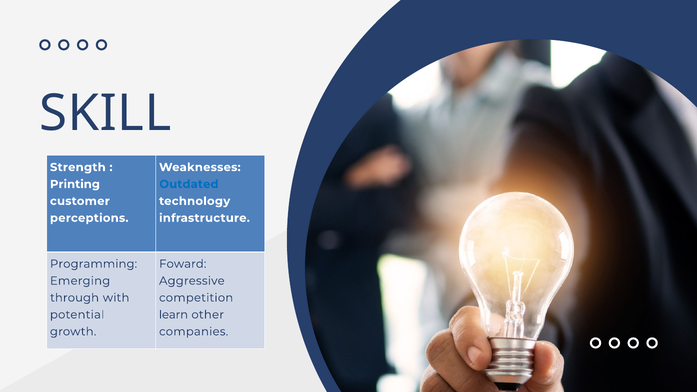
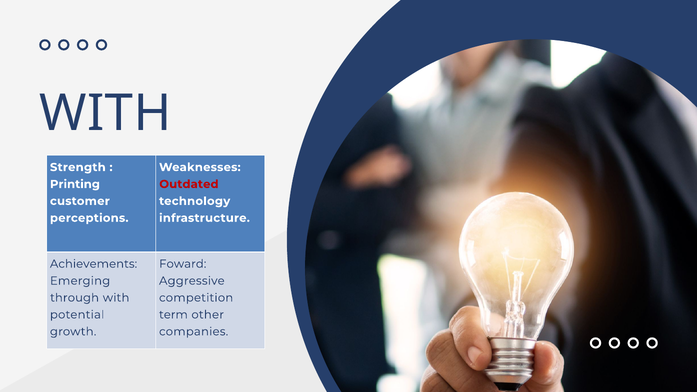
SKILL: SKILL -> WITH (105, 113)
Outdated colour: blue -> red (189, 184)
Programming: Programming -> Achievements (94, 264)
learn: learn -> term (173, 315)
